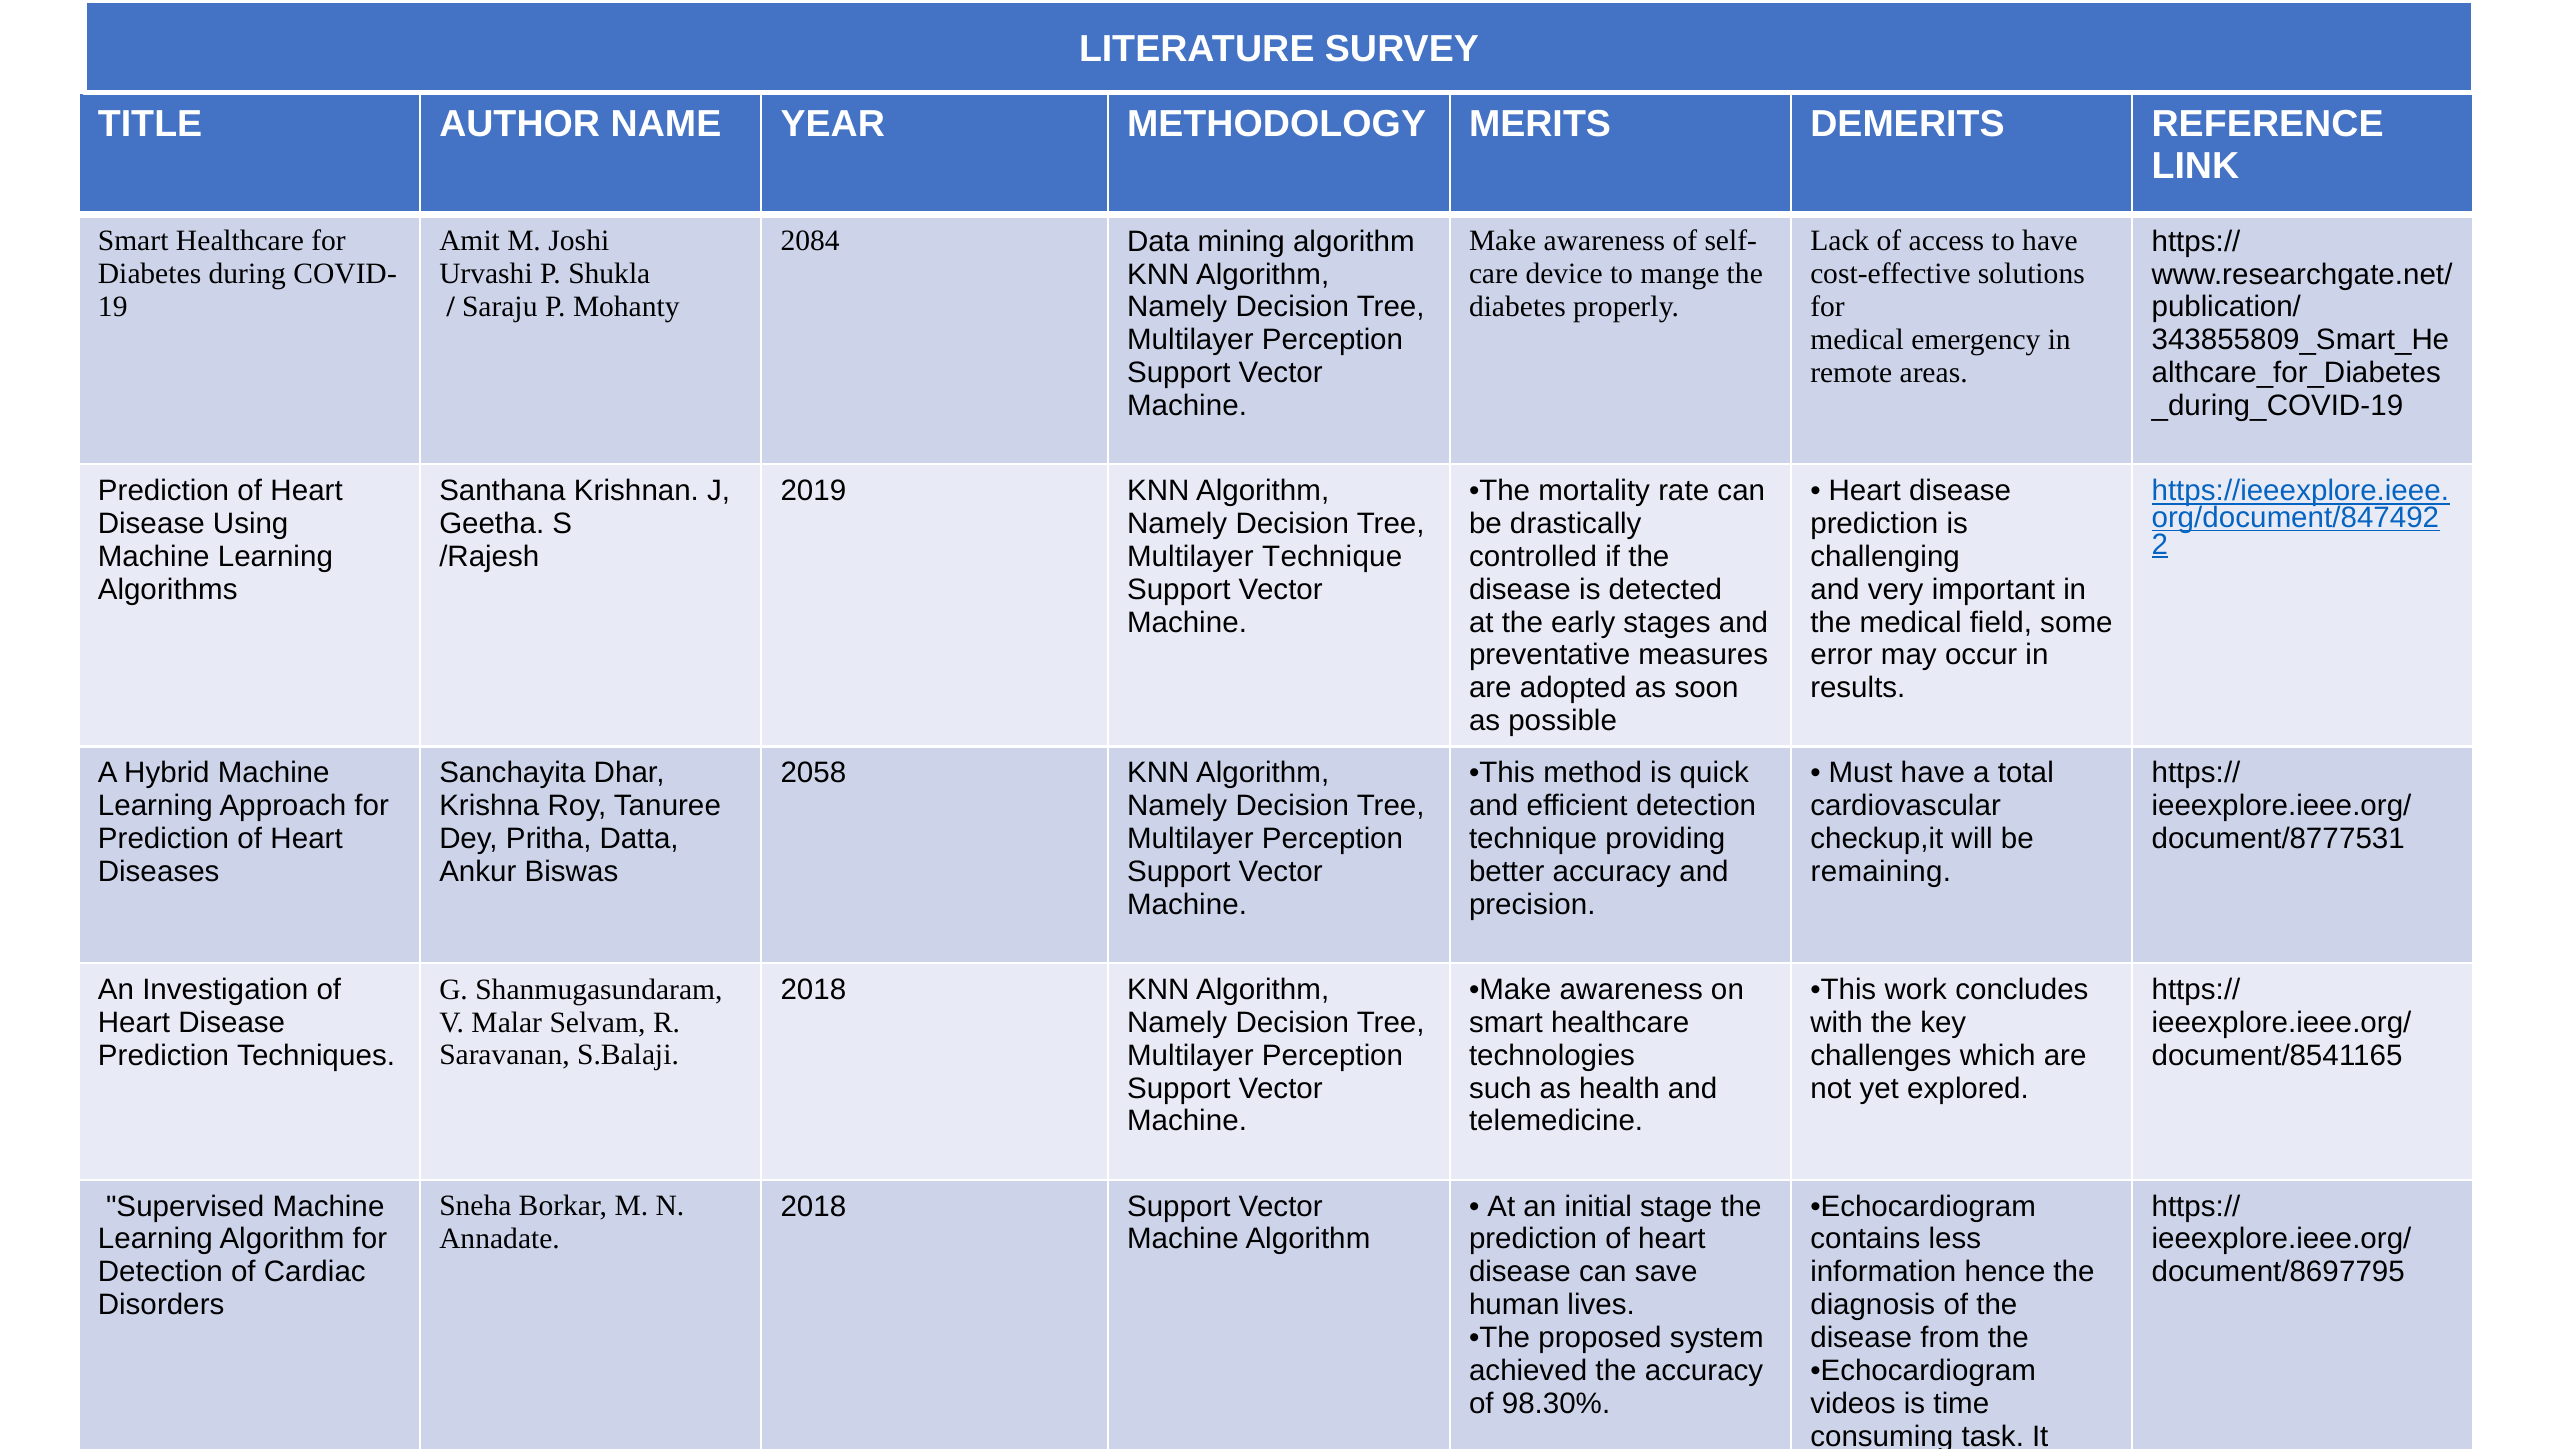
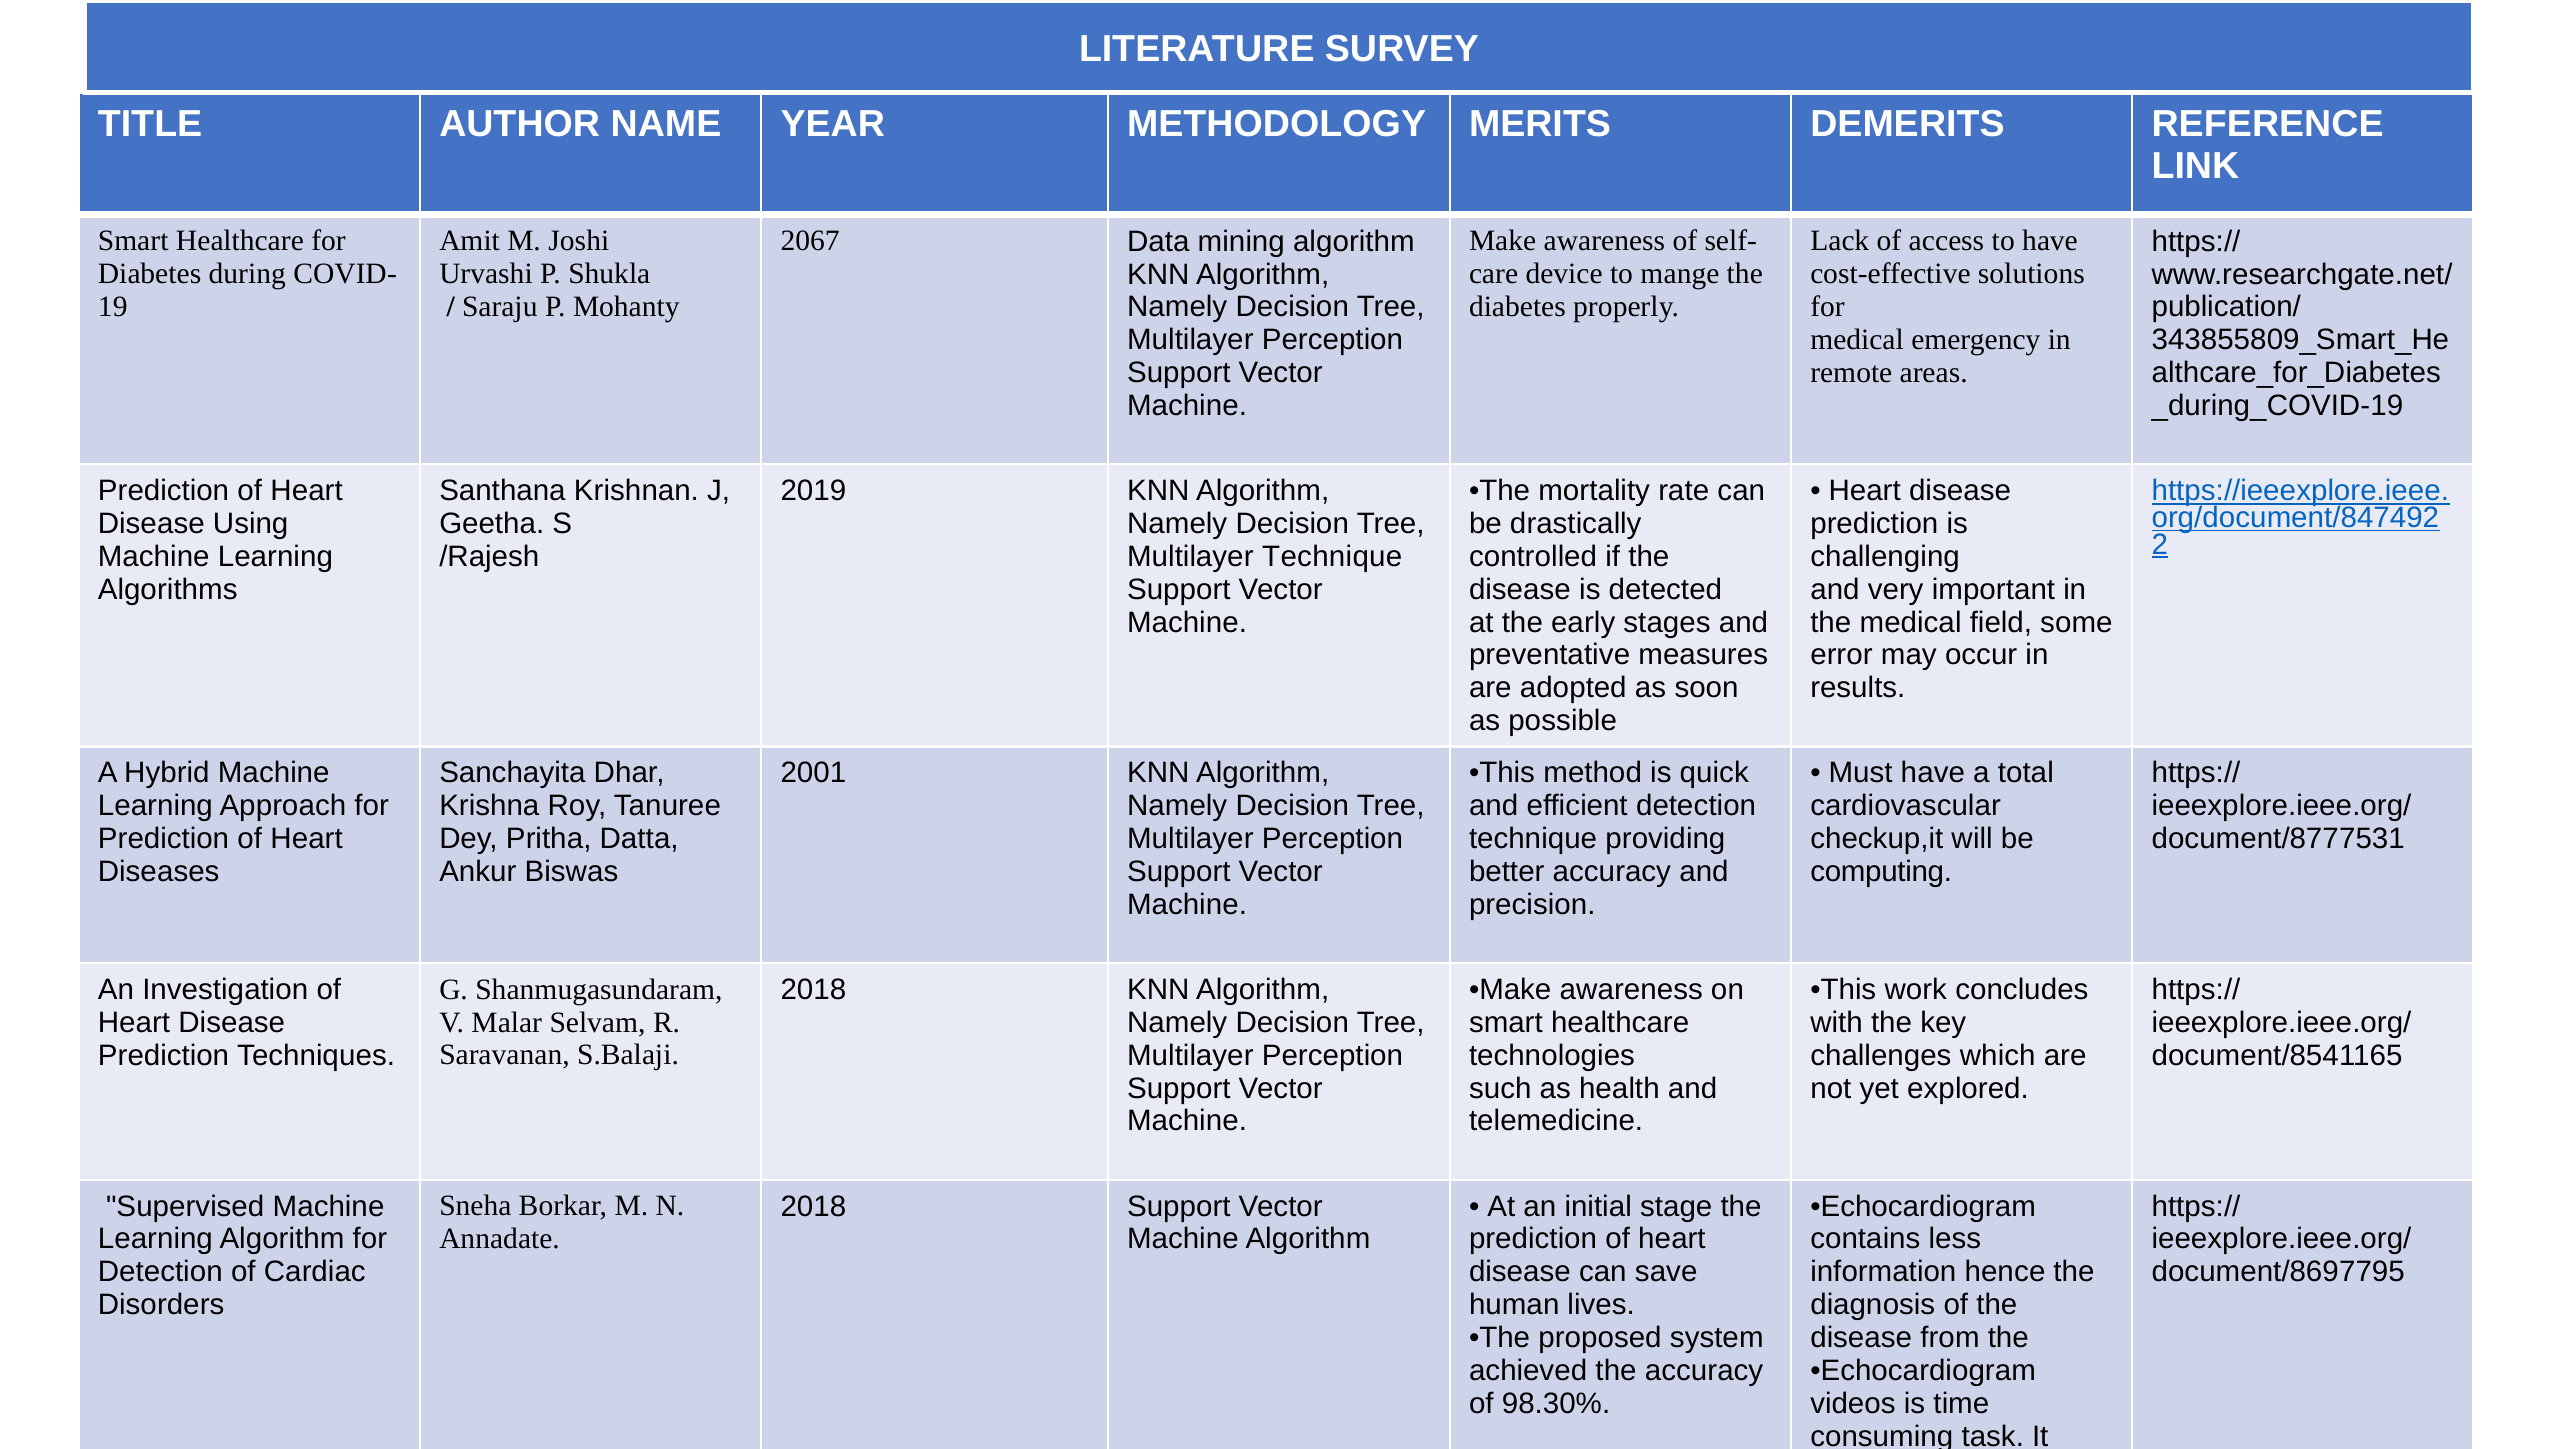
2084: 2084 -> 2067 (810, 241)
2058: 2058 -> 2001 (813, 773)
remaining: remaining -> computing (1881, 872)
